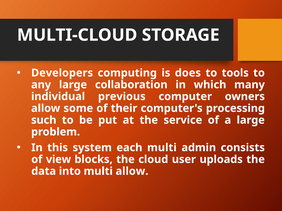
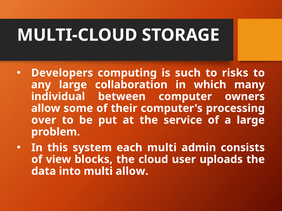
does: does -> such (188, 73)
tools: tools -> risks (235, 73)
previous: previous -> between (122, 97)
such: such -> over (44, 120)
